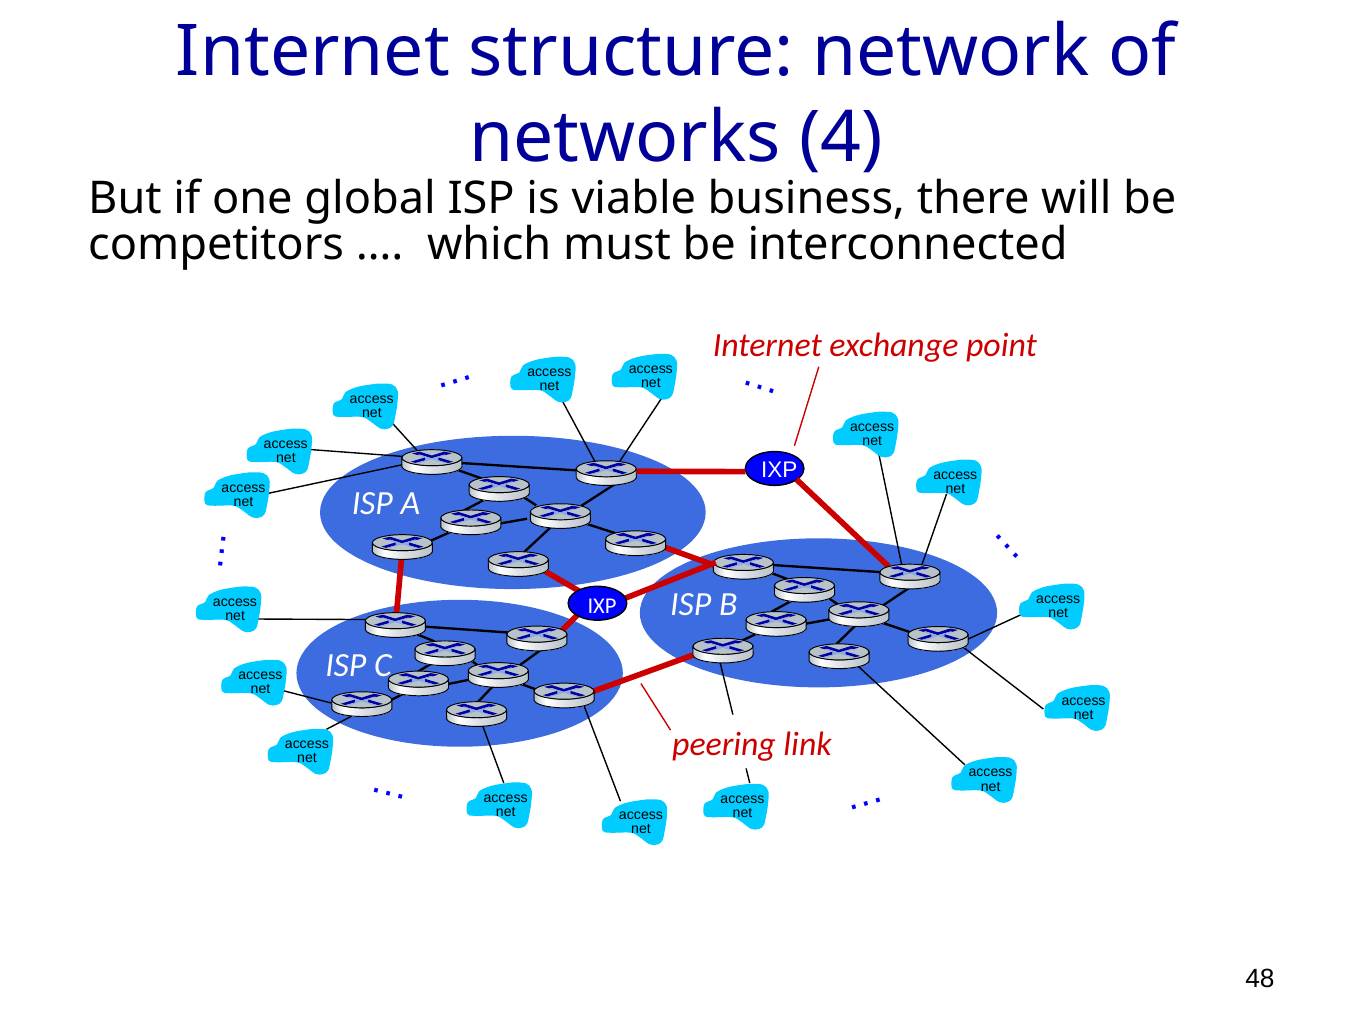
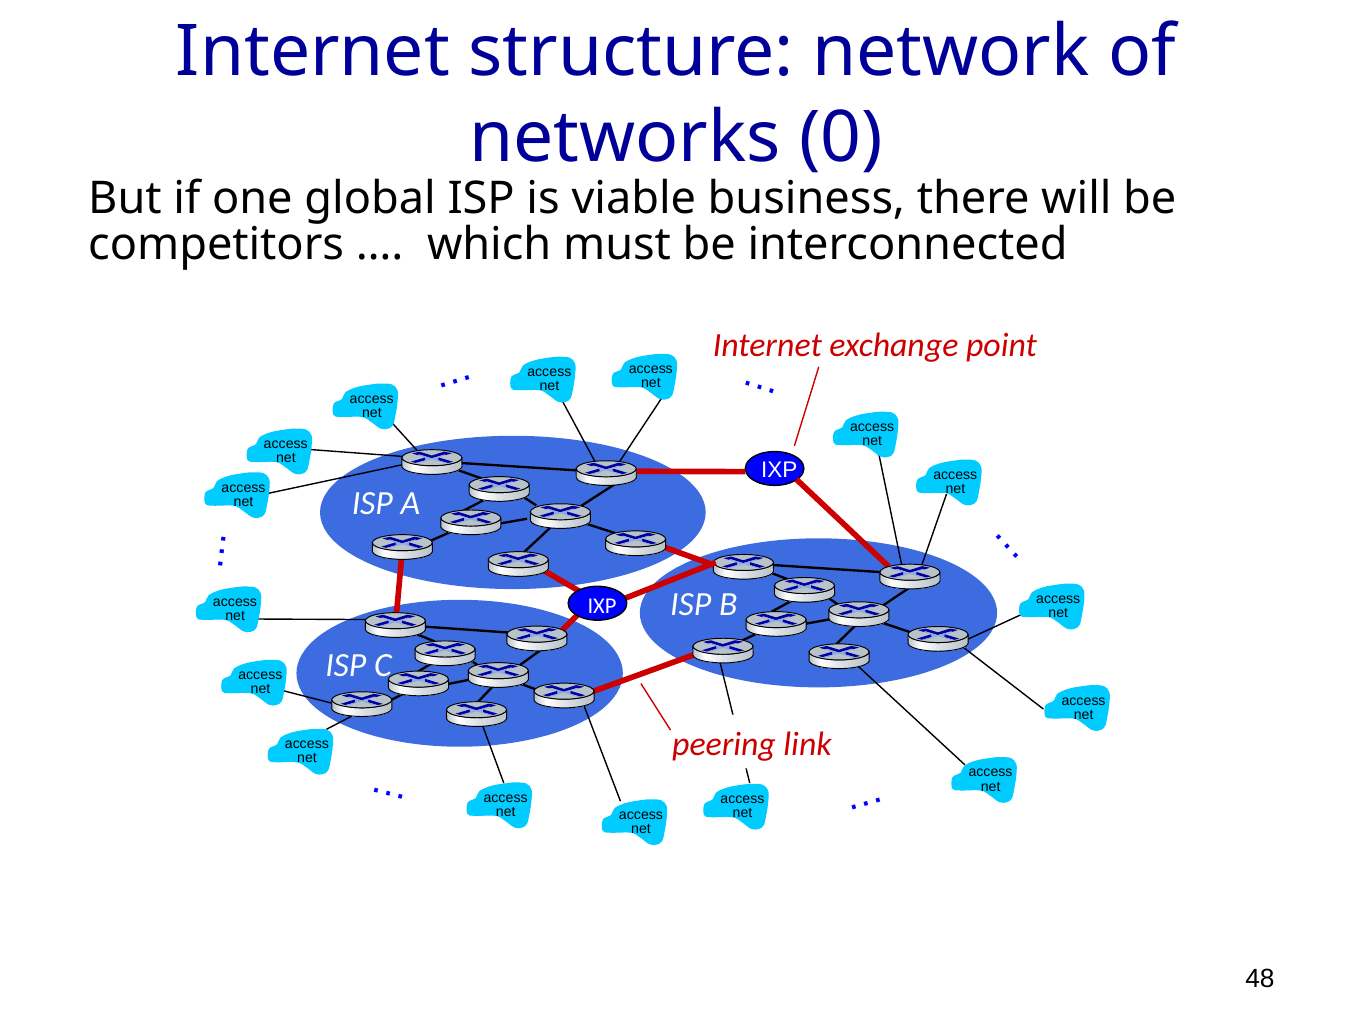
4: 4 -> 0 (841, 138)
